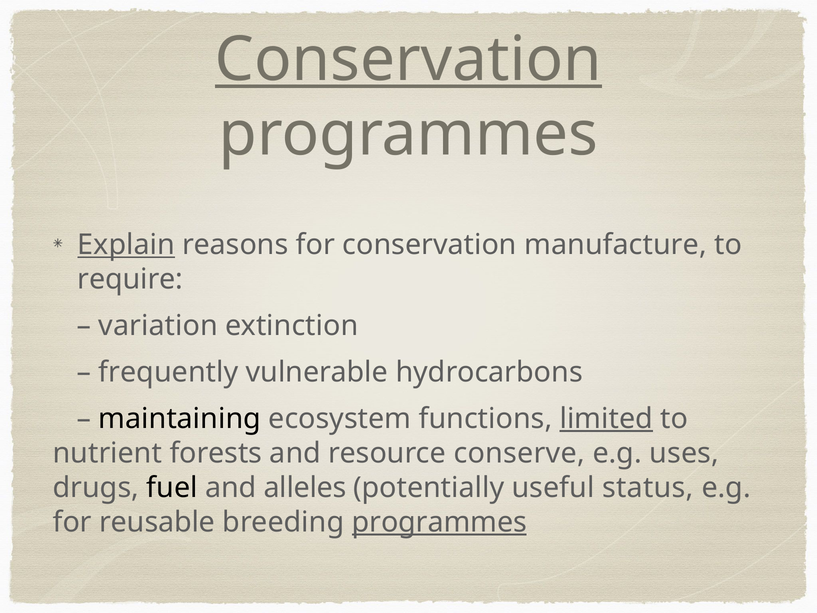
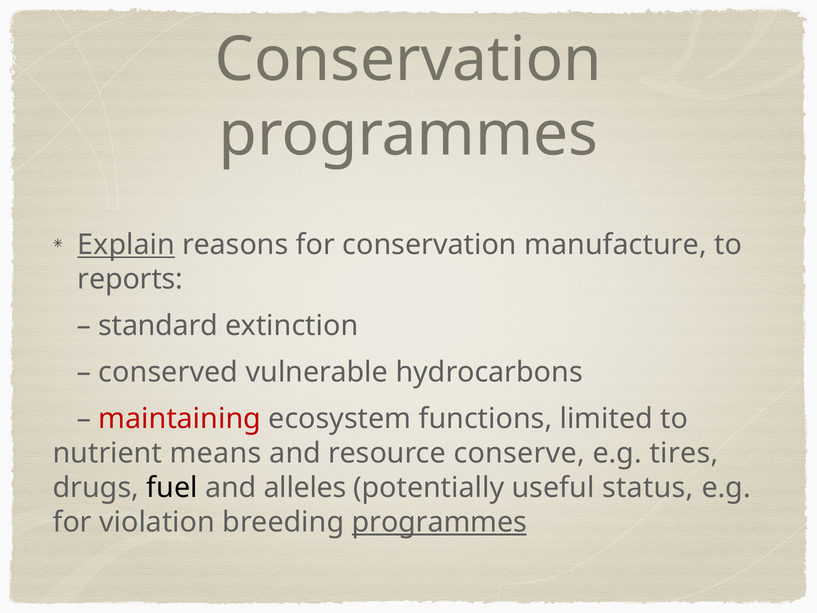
Conservation underline: present -> none (408, 60)
require: require -> reports (130, 279)
variation: variation -> standard (158, 326)
frequently: frequently -> conserved (168, 372)
maintaining colour: black -> red (180, 418)
limited underline: present -> none (606, 418)
forests: forests -> means (216, 453)
uses: uses -> tires (684, 453)
reusable: reusable -> violation (157, 522)
